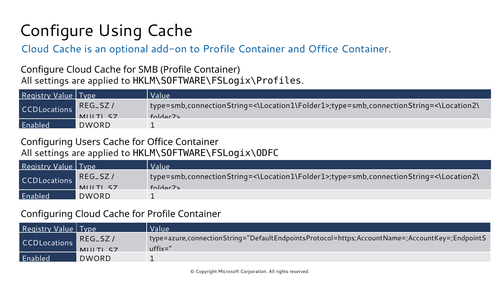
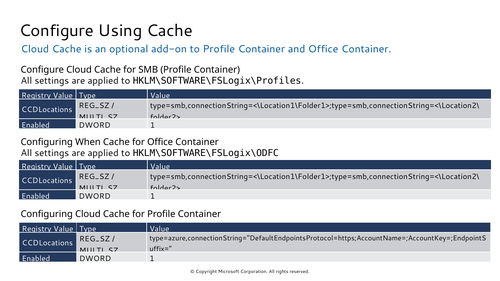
Users: Users -> When (88, 142)
